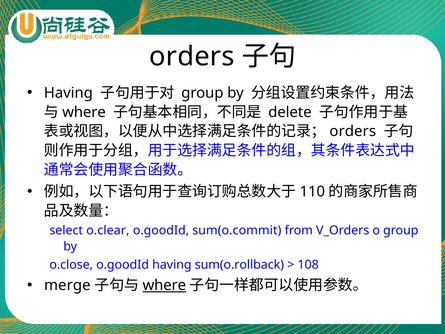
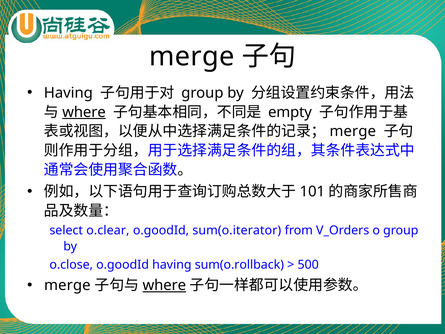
orders: orders -> merge (192, 56)
where underline: none -> present (84, 112)
delete: delete -> empty (290, 112)
orders: orders -> merge (353, 131)
110: 110 -> 101 (312, 192)
sum(o.commit: sum(o.commit -> sum(o.iterator (237, 230)
108: 108 -> 500 (308, 265)
